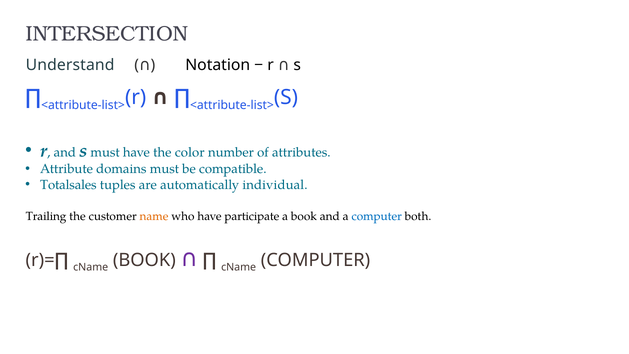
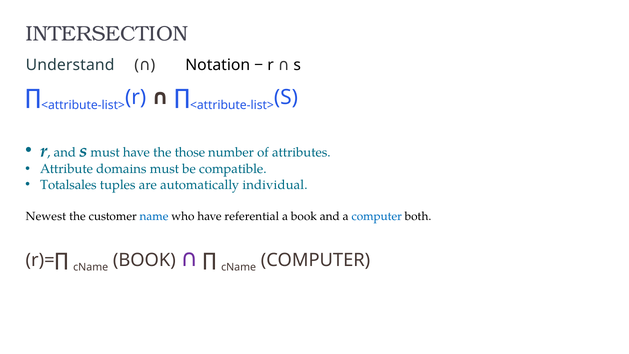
color: color -> those (190, 152)
Trailing: Trailing -> Newest (46, 216)
name colour: orange -> blue (154, 216)
participate: participate -> referential (252, 216)
